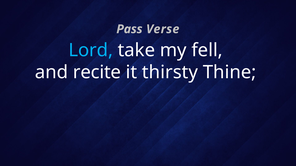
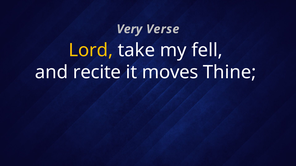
Pass: Pass -> Very (129, 29)
Lord colour: light blue -> yellow (91, 50)
thirsty: thirsty -> moves (170, 72)
